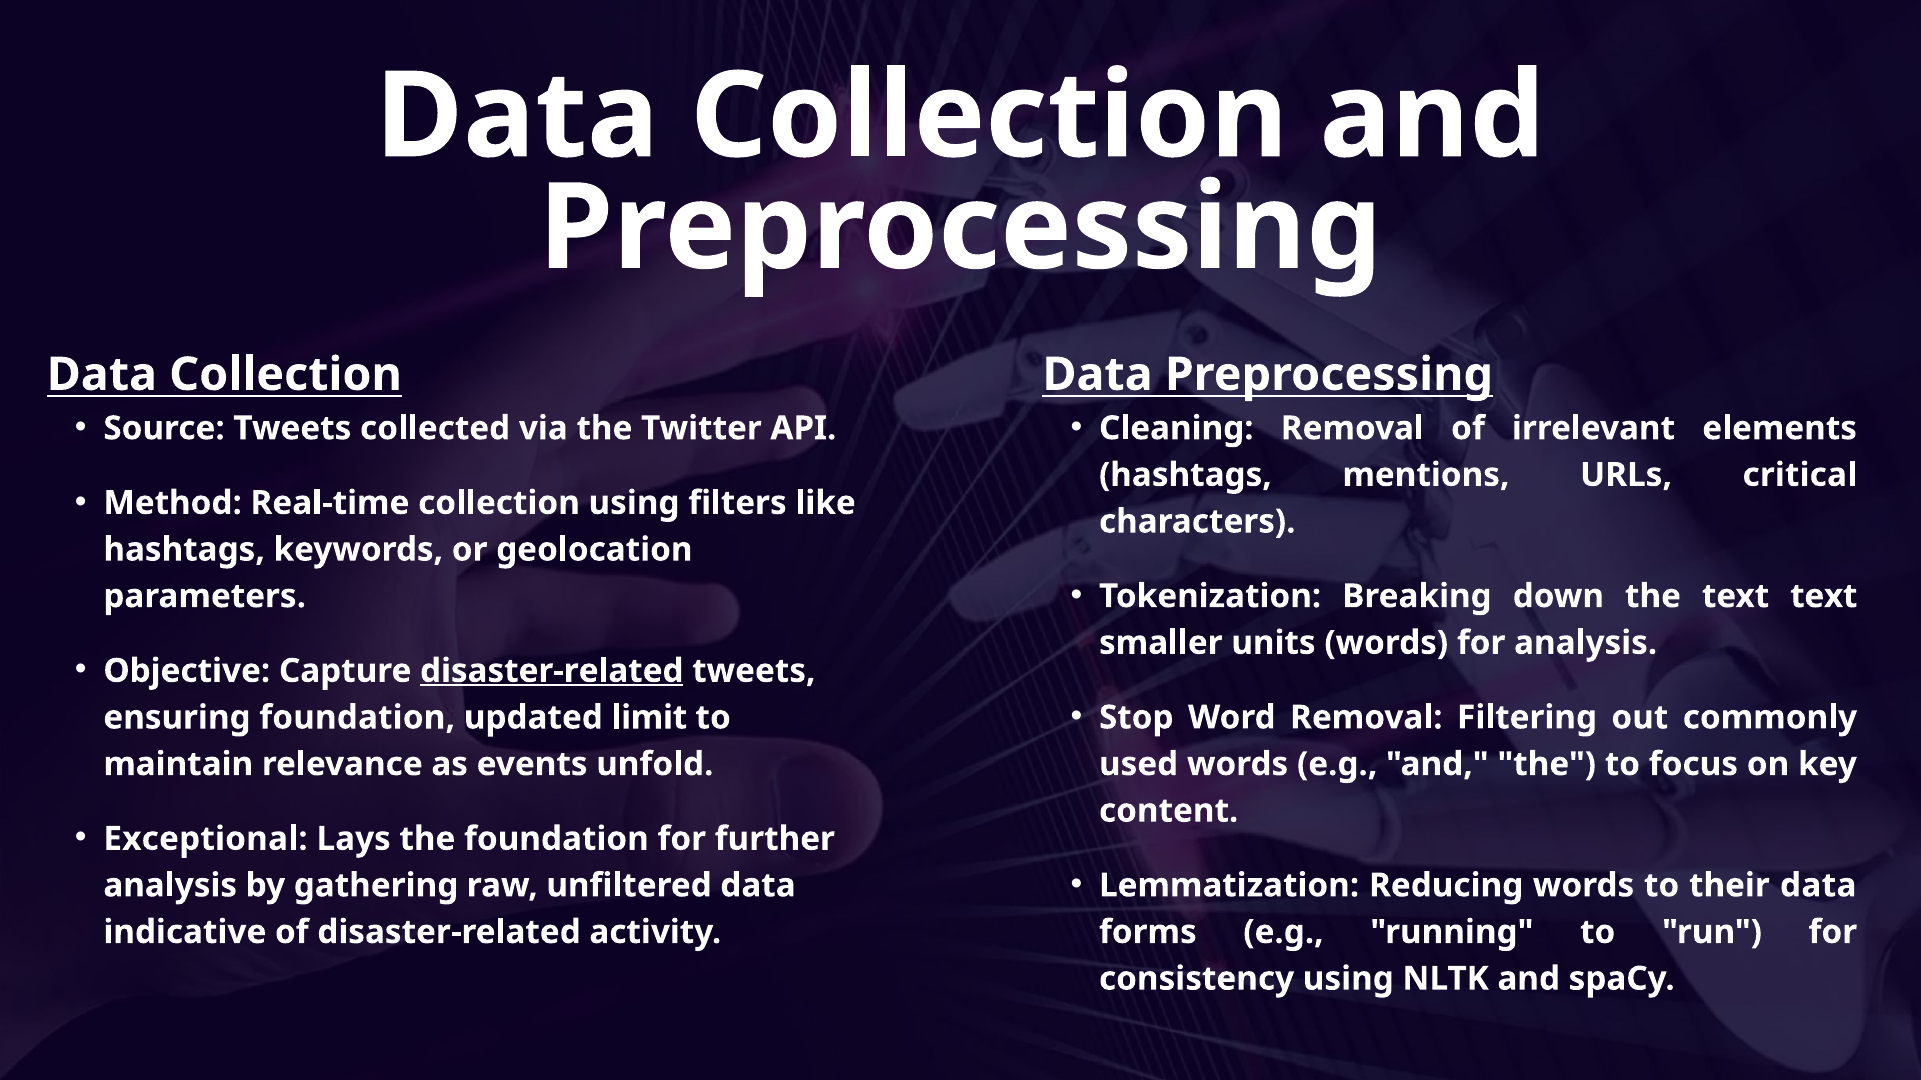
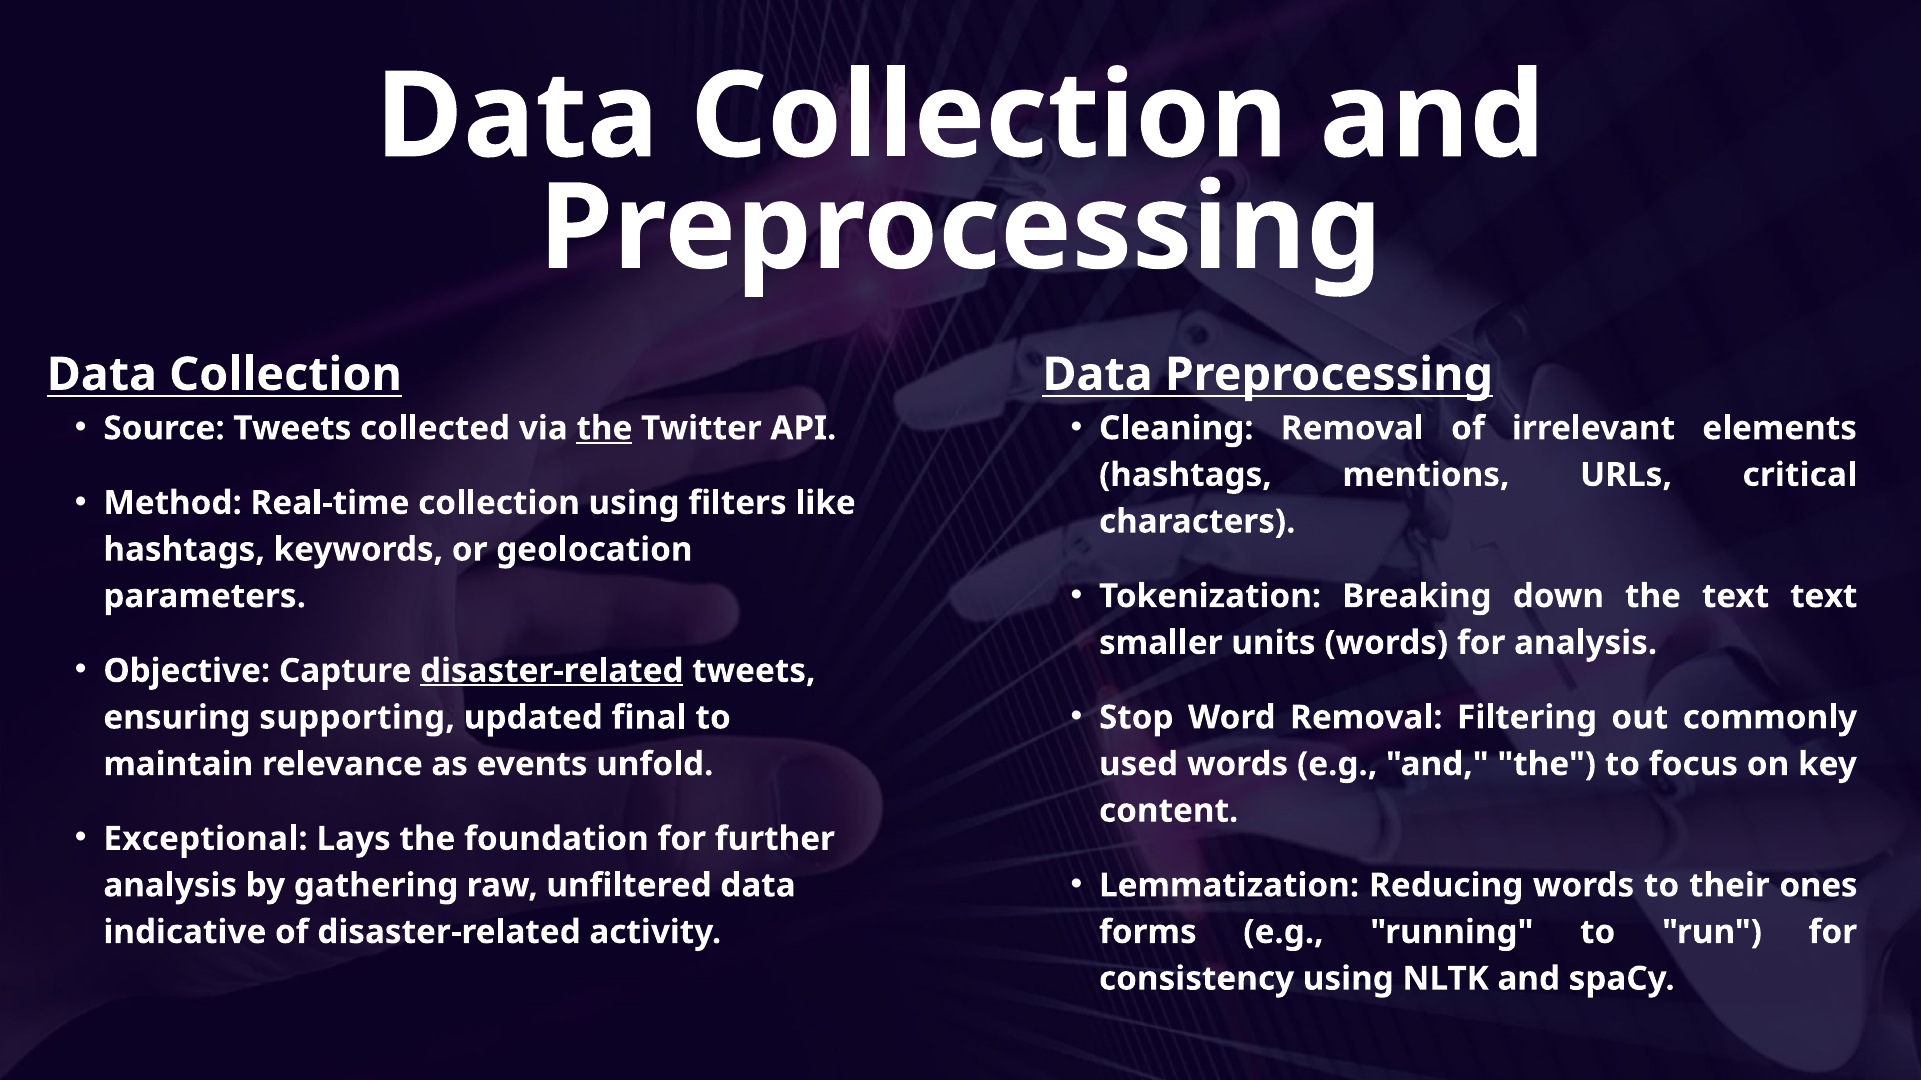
the underline: none -> present (604, 429)
ensuring foundation: foundation -> supporting (357, 718)
limit: limit -> final (649, 718)
their data: data -> ones (1819, 886)
